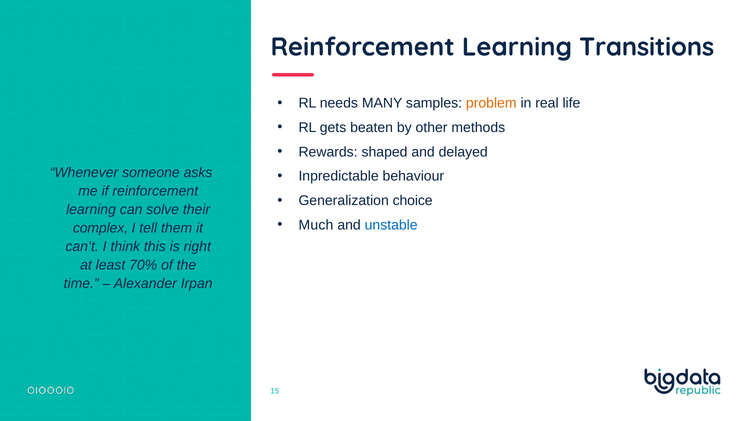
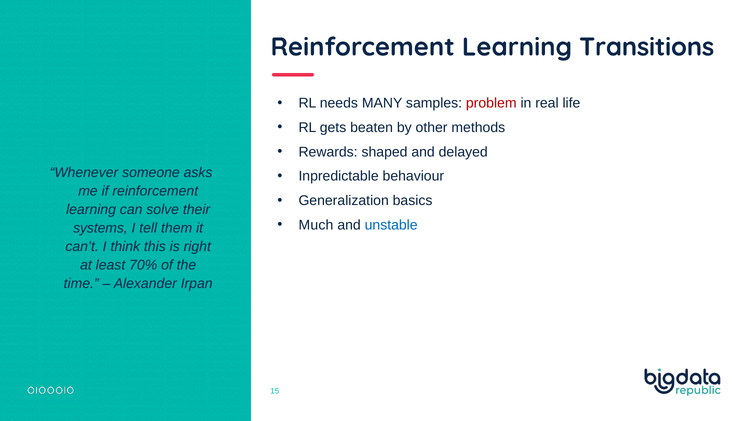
problem colour: orange -> red (491, 103)
choice: choice -> basics (413, 201)
complex: complex -> systems (100, 228)
